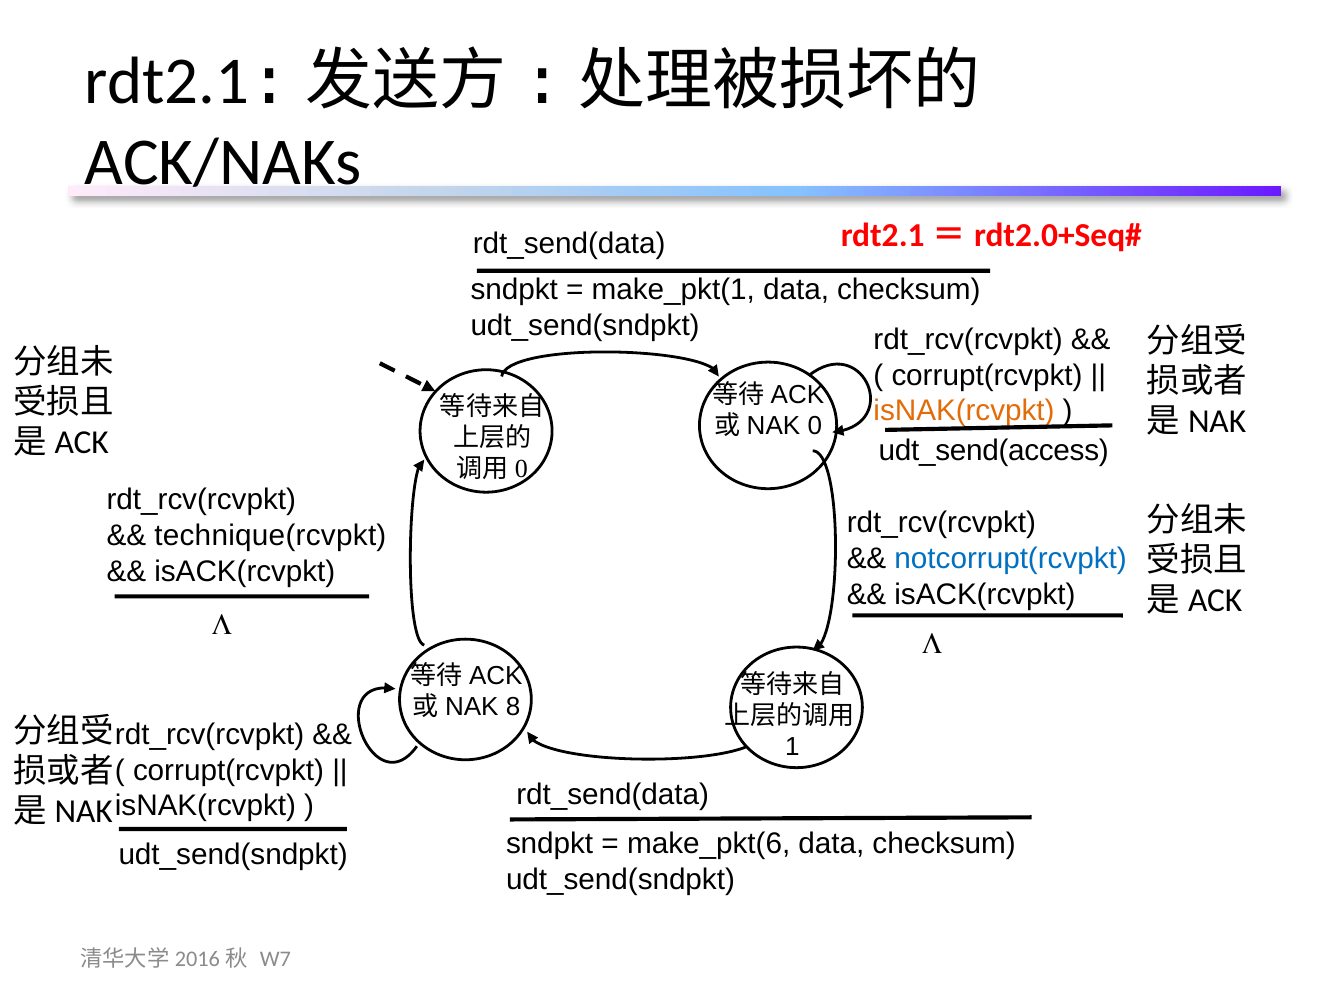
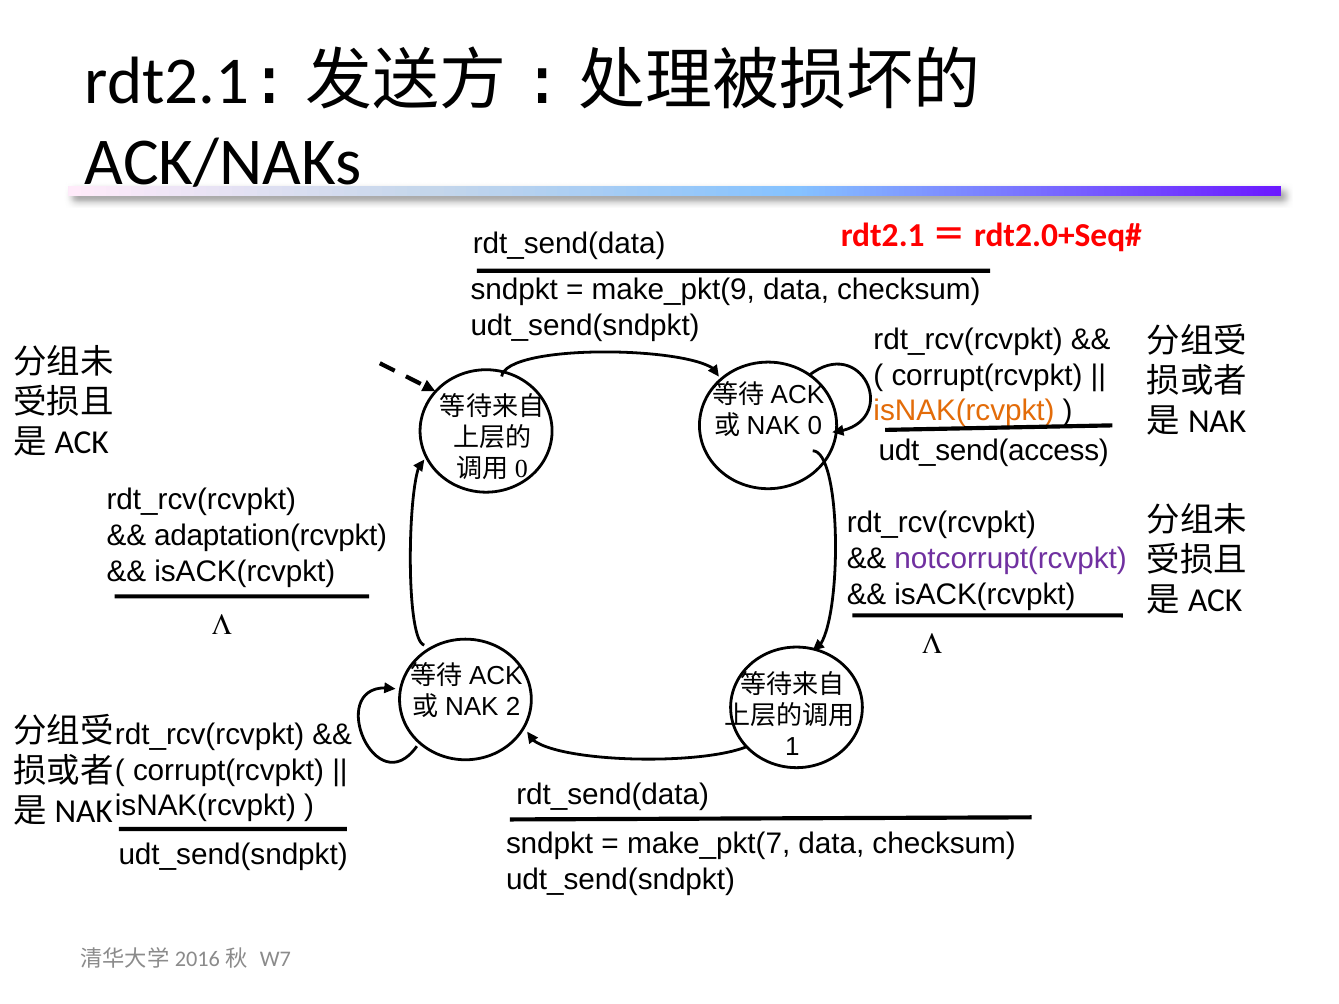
make_pkt(1: make_pkt(1 -> make_pkt(9 (673, 290)
technique(rcvpkt: technique(rcvpkt -> adaptation(rcvpkt (271, 536)
notcorrupt(rcvpkt colour: blue -> purple (1011, 559)
8: 8 -> 2 (513, 707)
make_pkt(6: make_pkt(6 -> make_pkt(7 (709, 844)
